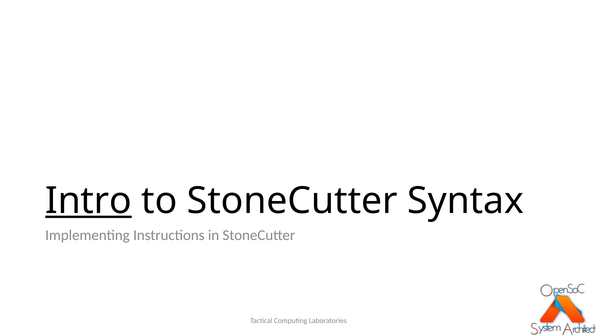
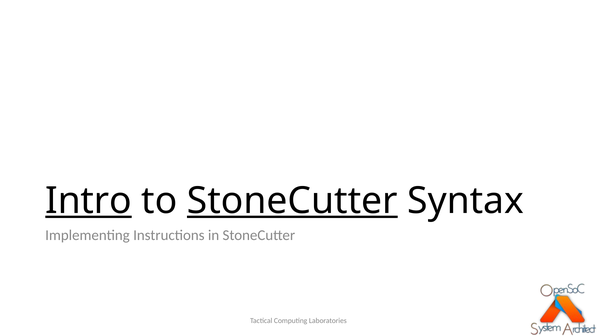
StoneCutter underline: none -> present (292, 201)
